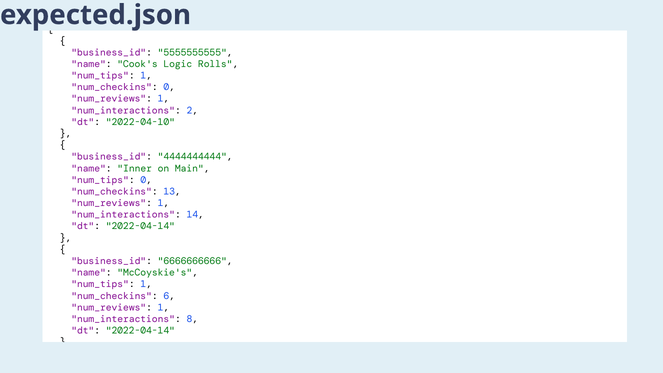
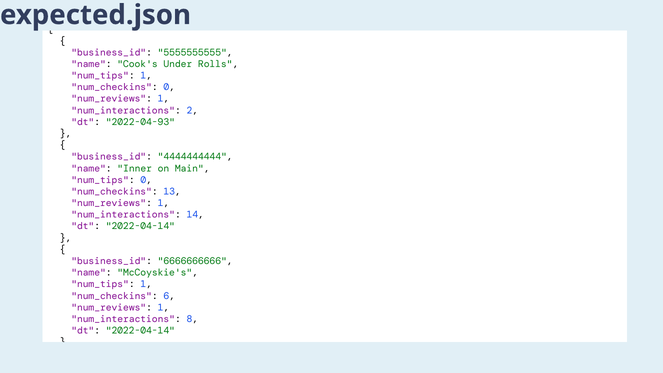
Logic: Logic -> Under (178, 64)
2022-04-10: 2022-04-10 -> 2022-04-93 (140, 122)
